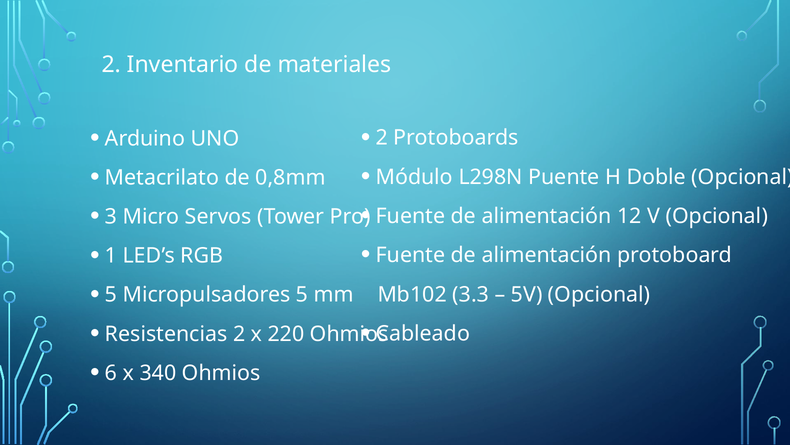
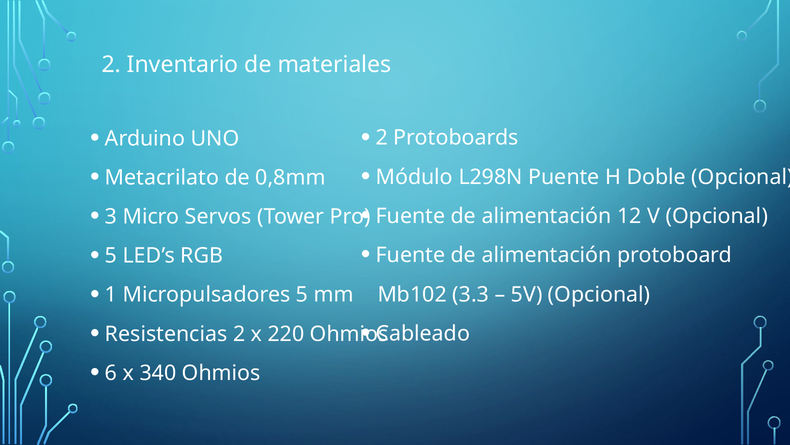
1: 1 -> 5 (111, 255)
5: 5 -> 1 (111, 295)
